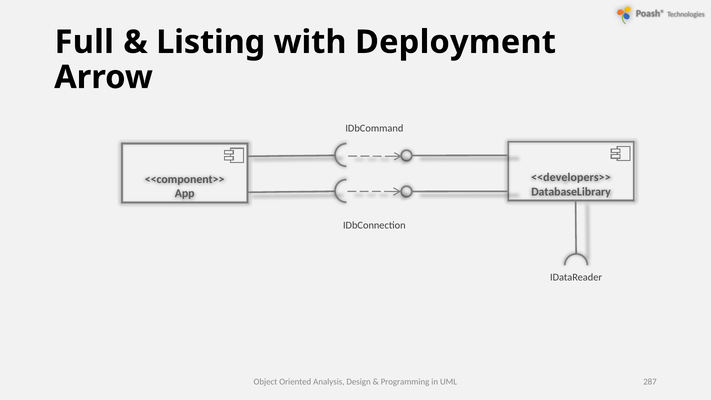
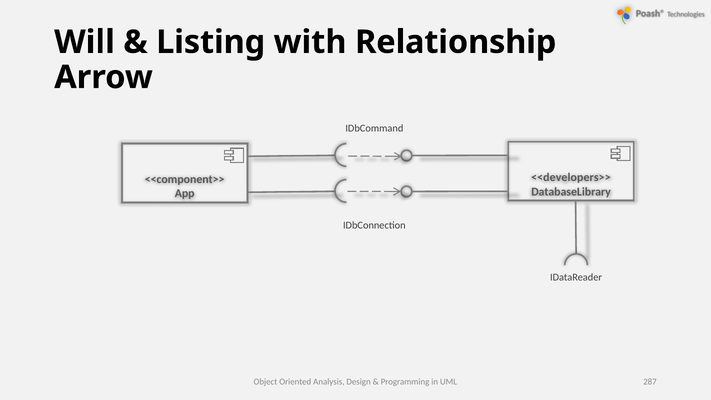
Full: Full -> Will (85, 42)
Deployment: Deployment -> Relationship (456, 42)
